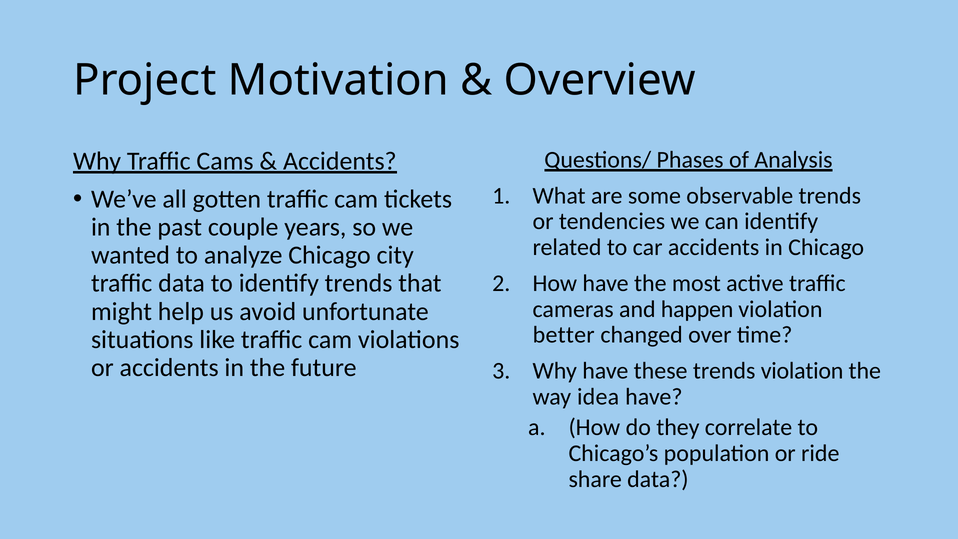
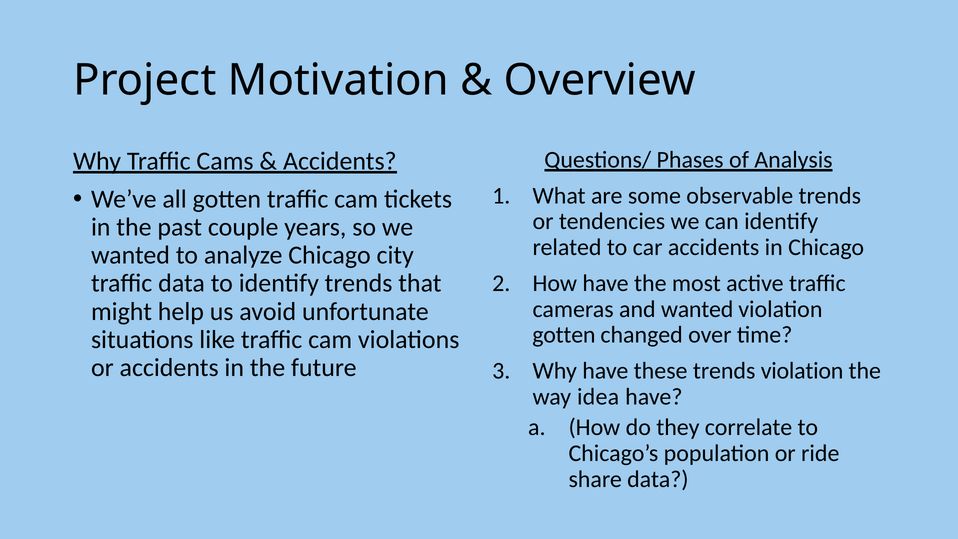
and happen: happen -> wanted (697, 309)
better: better -> gotten (564, 335)
